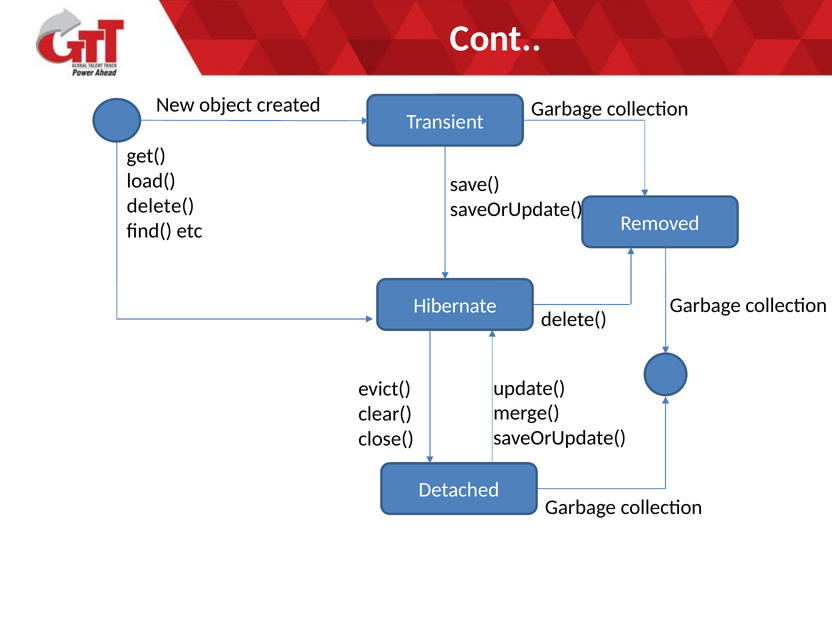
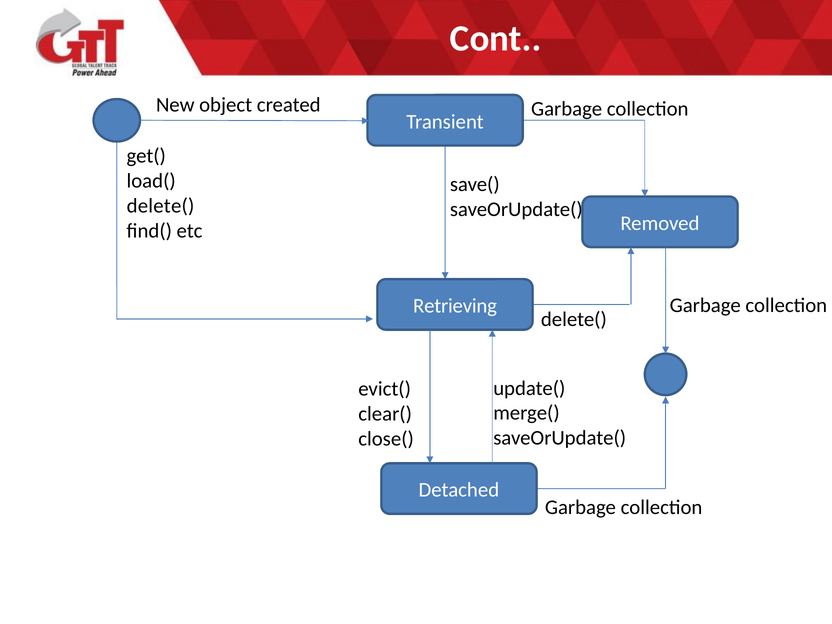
Hibernate: Hibernate -> Retrieving (455, 306)
